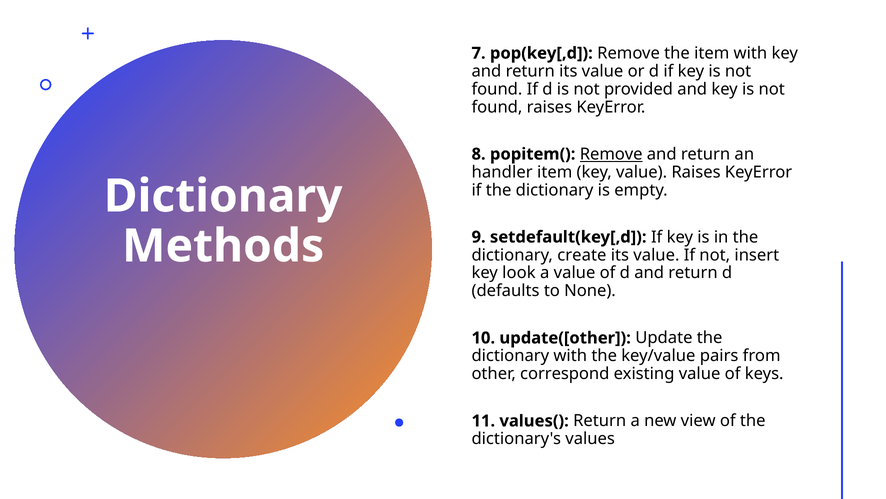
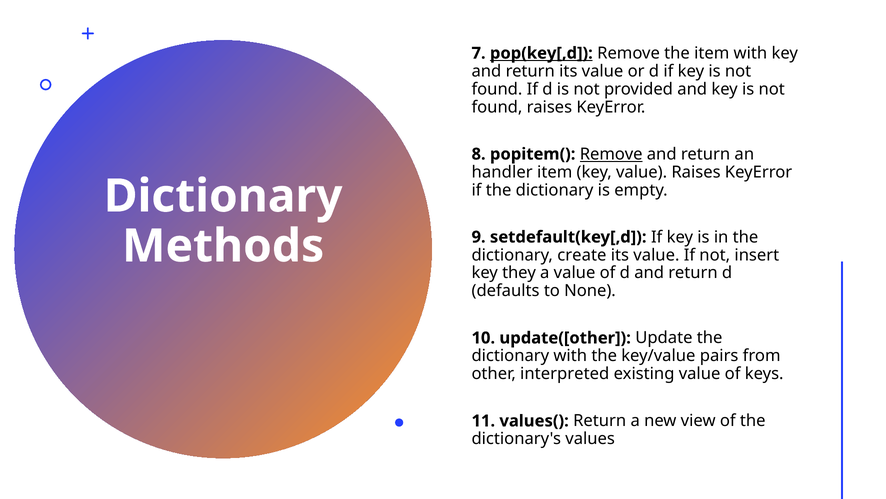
pop(key[,d underline: none -> present (541, 53)
look: look -> they (519, 273)
correspond: correspond -> interpreted (565, 373)
